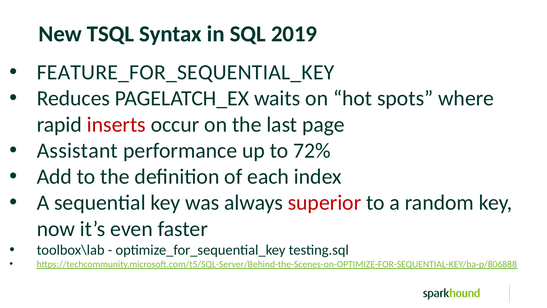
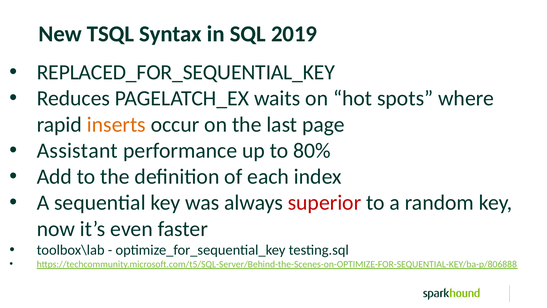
FEATURE_FOR_SEQUENTIAL_KEY: FEATURE_FOR_SEQUENTIAL_KEY -> REPLACED_FOR_SEQUENTIAL_KEY (186, 72)
inserts colour: red -> orange (116, 124)
72%: 72% -> 80% (312, 150)
